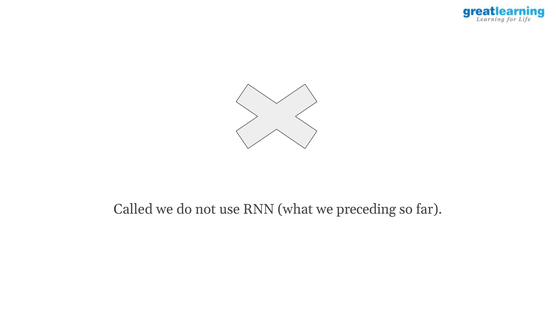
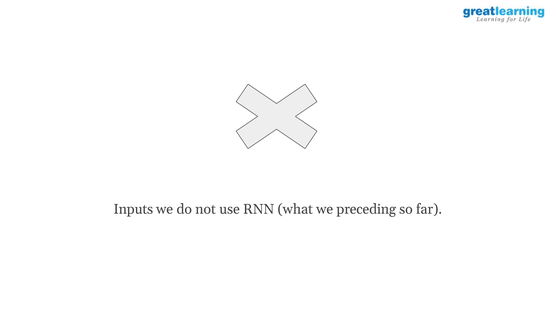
Called: Called -> Inputs (133, 209)
